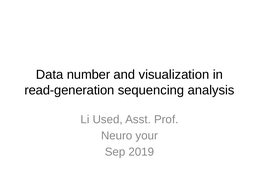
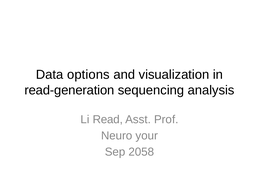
number: number -> options (88, 74)
Used: Used -> Read (108, 119)
2019: 2019 -> 2058 (141, 151)
